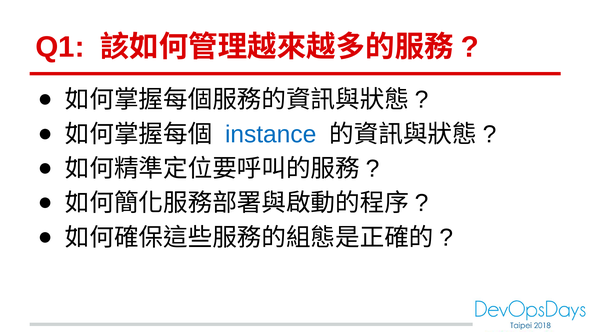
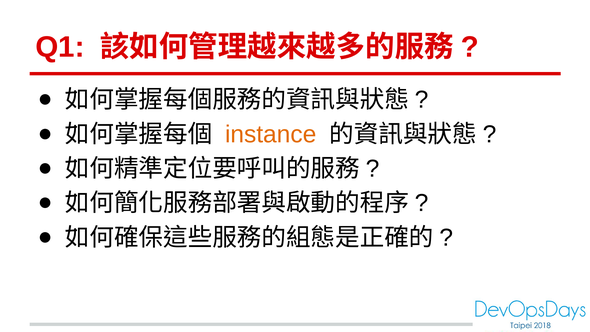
instance colour: blue -> orange (271, 134)
